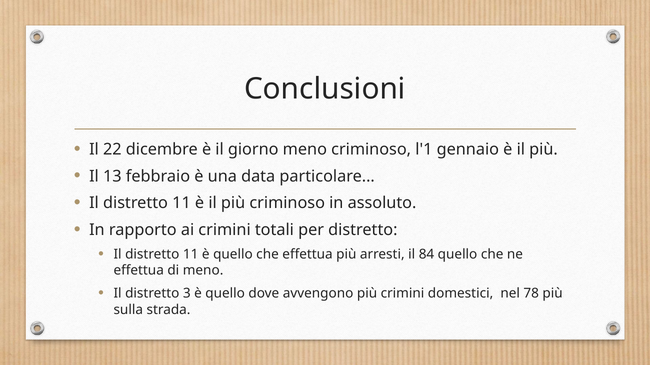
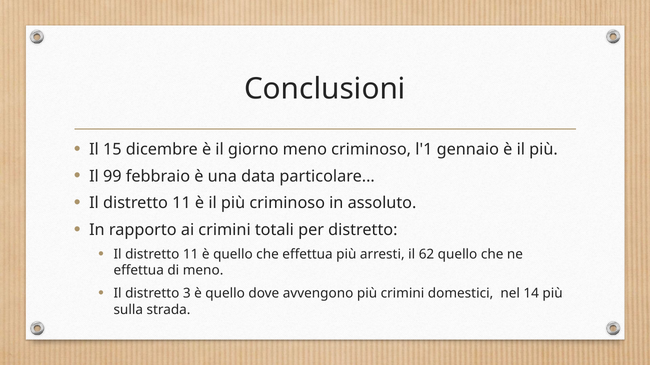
22: 22 -> 15 (112, 150)
13: 13 -> 99 (112, 176)
84: 84 -> 62 (426, 255)
78: 78 -> 14 (531, 294)
